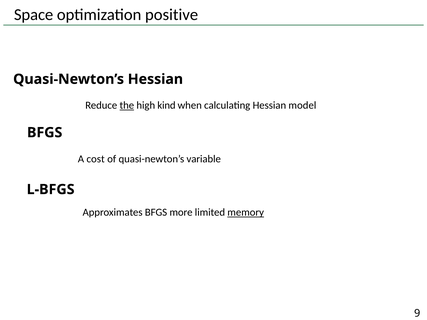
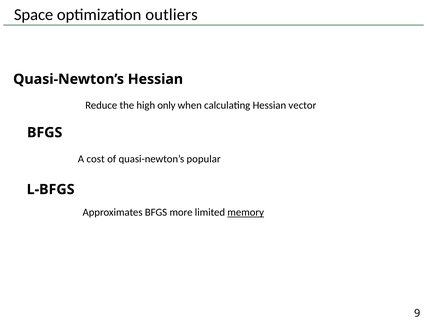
positive: positive -> outliers (172, 15)
the underline: present -> none (127, 105)
kind: kind -> only (166, 105)
model: model -> vector (302, 105)
variable: variable -> popular (204, 159)
